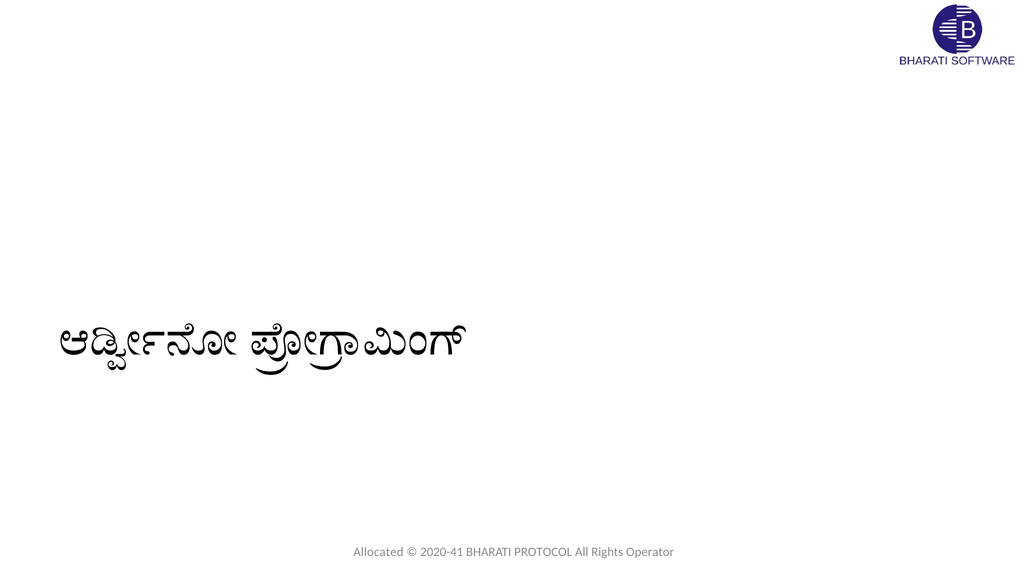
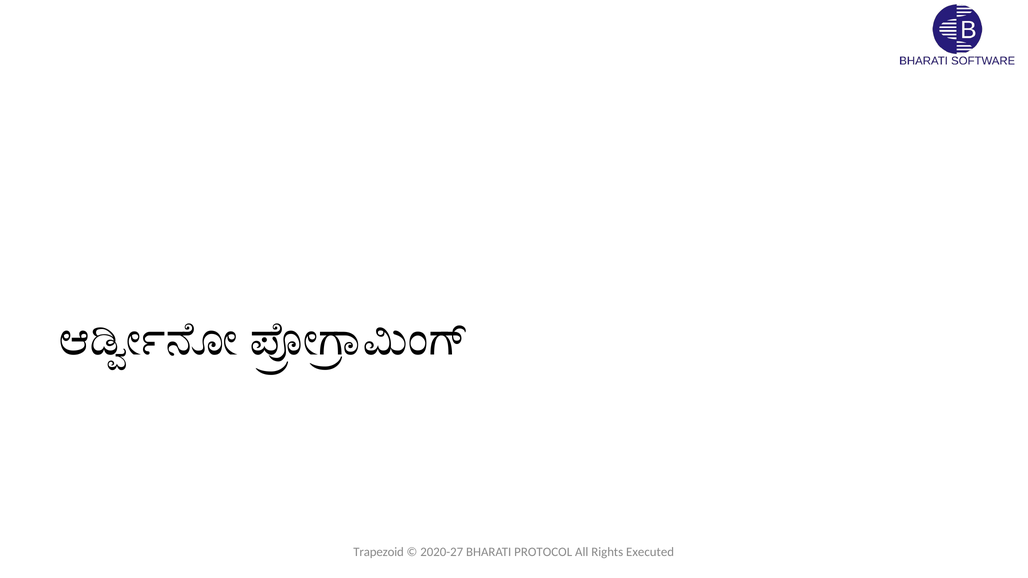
Allocated: Allocated -> Trapezoid (379, 552)
2020-41: 2020-41 -> 2020-27 (442, 552)
Operator: Operator -> Executed (650, 552)
